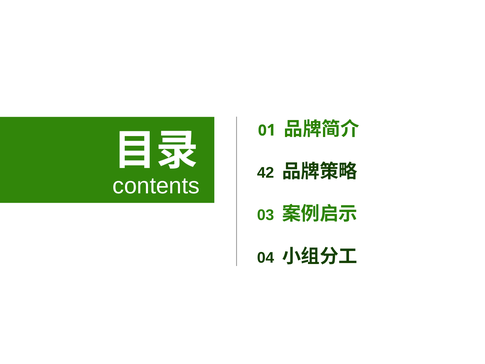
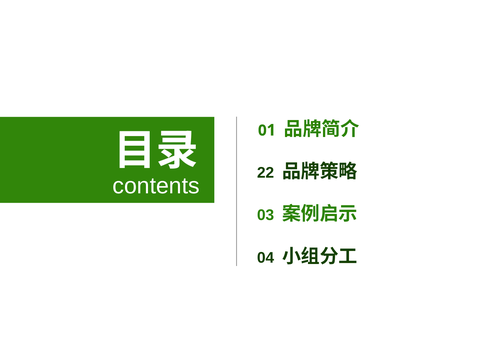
42: 42 -> 22 (266, 173)
